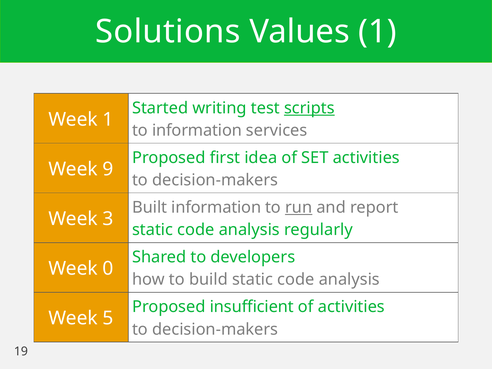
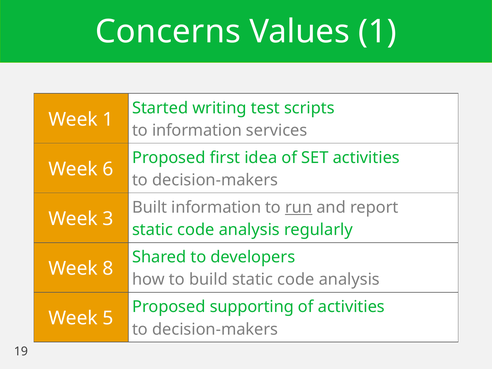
Solutions: Solutions -> Concerns (168, 32)
scripts underline: present -> none (309, 108)
9: 9 -> 6 (108, 169)
0: 0 -> 8 (108, 269)
insufficient: insufficient -> supporting (252, 307)
